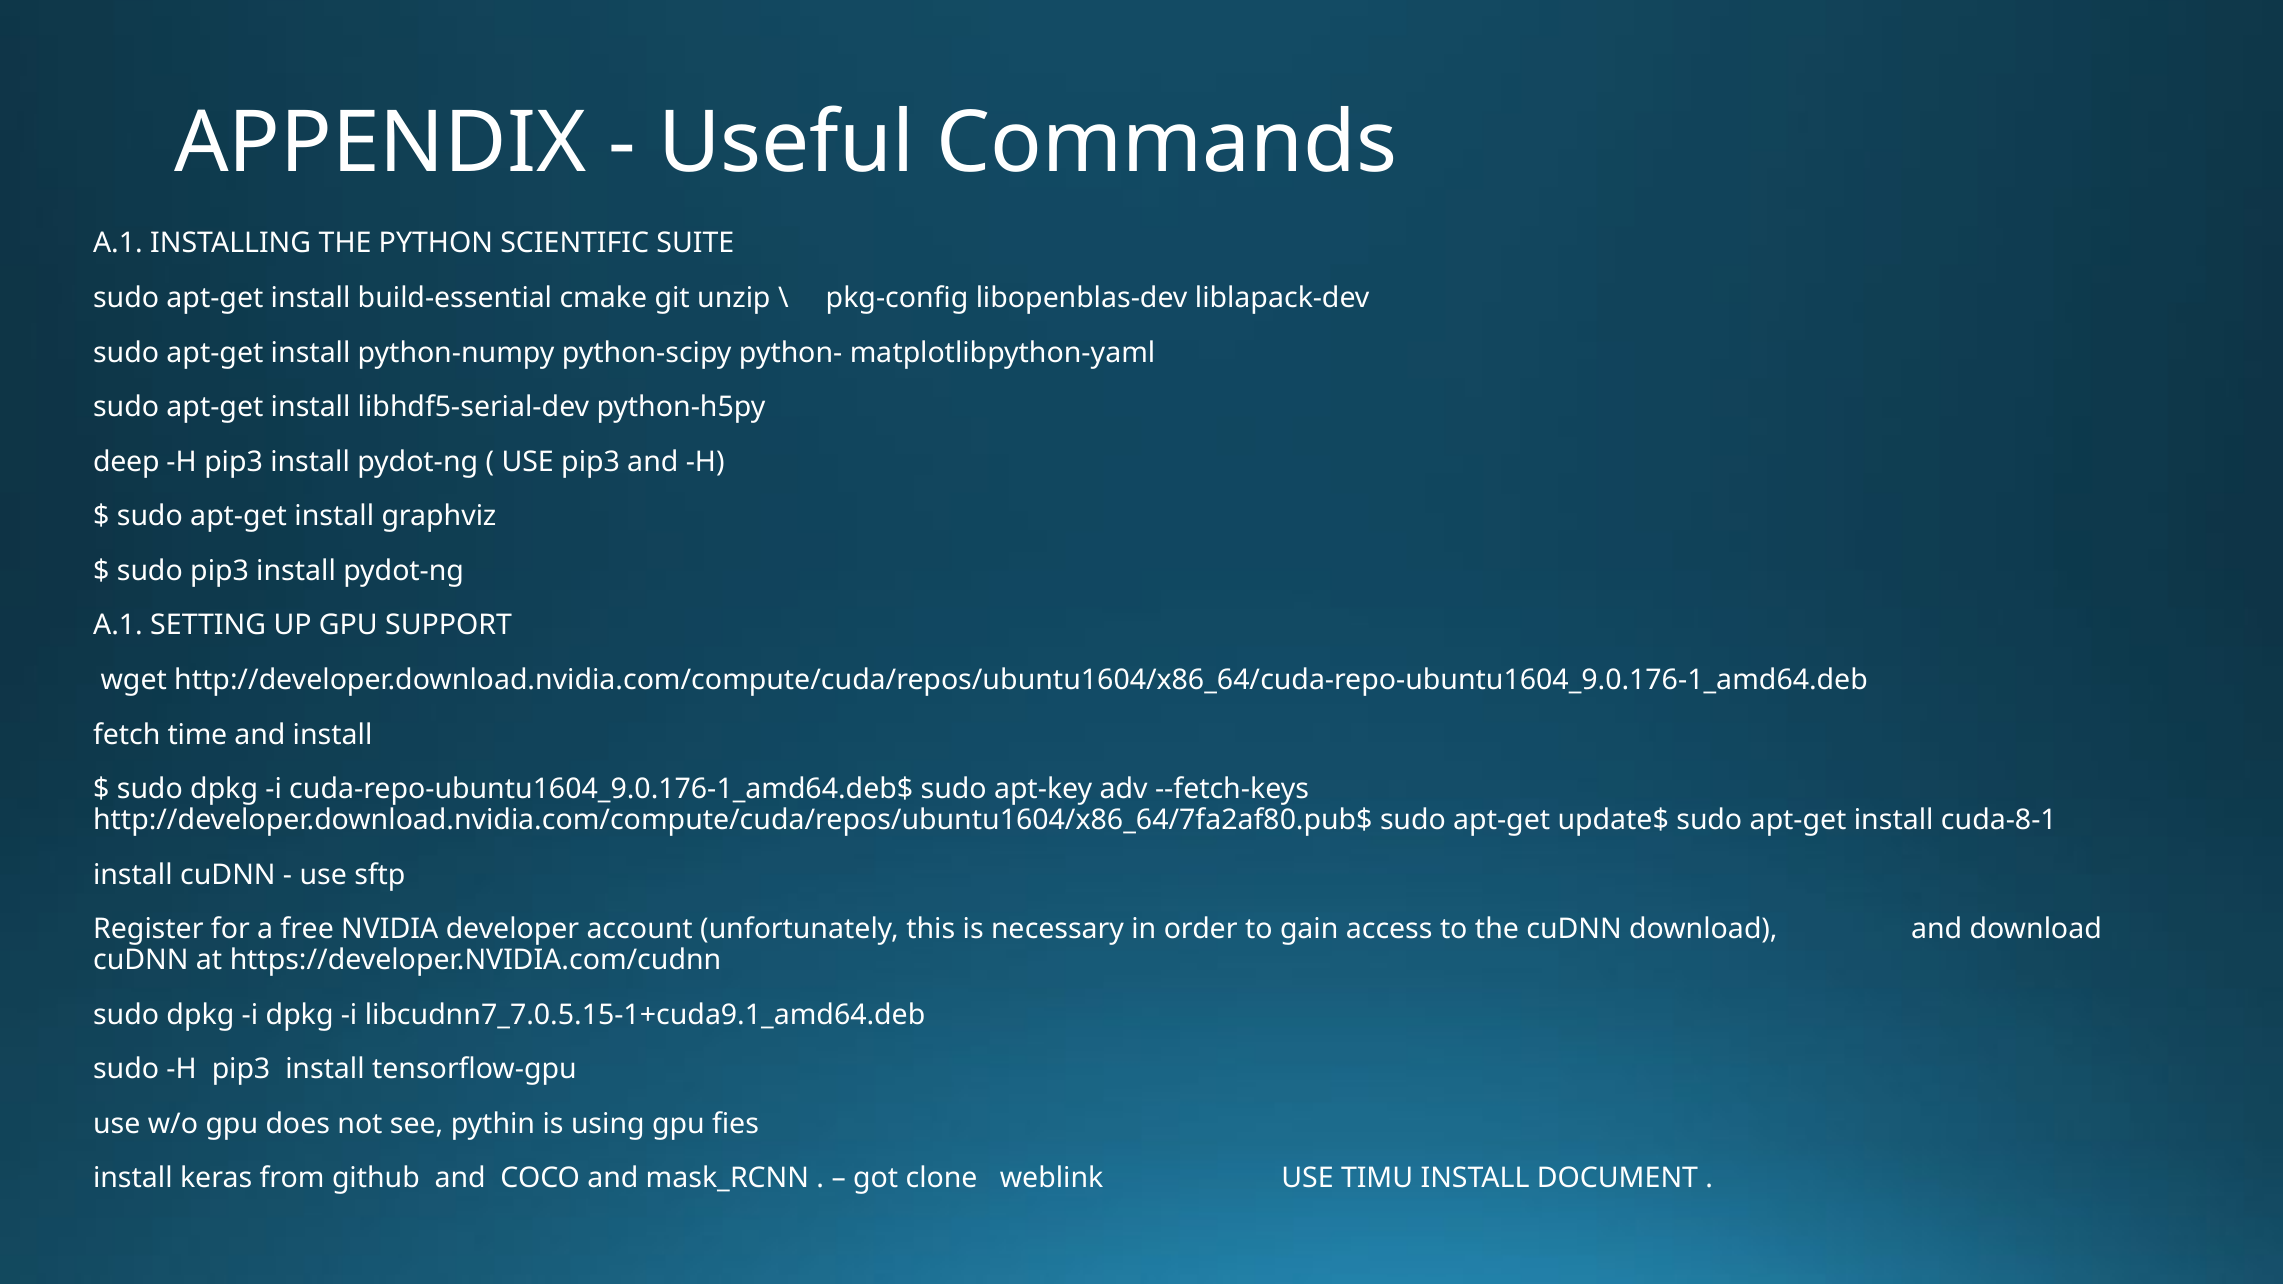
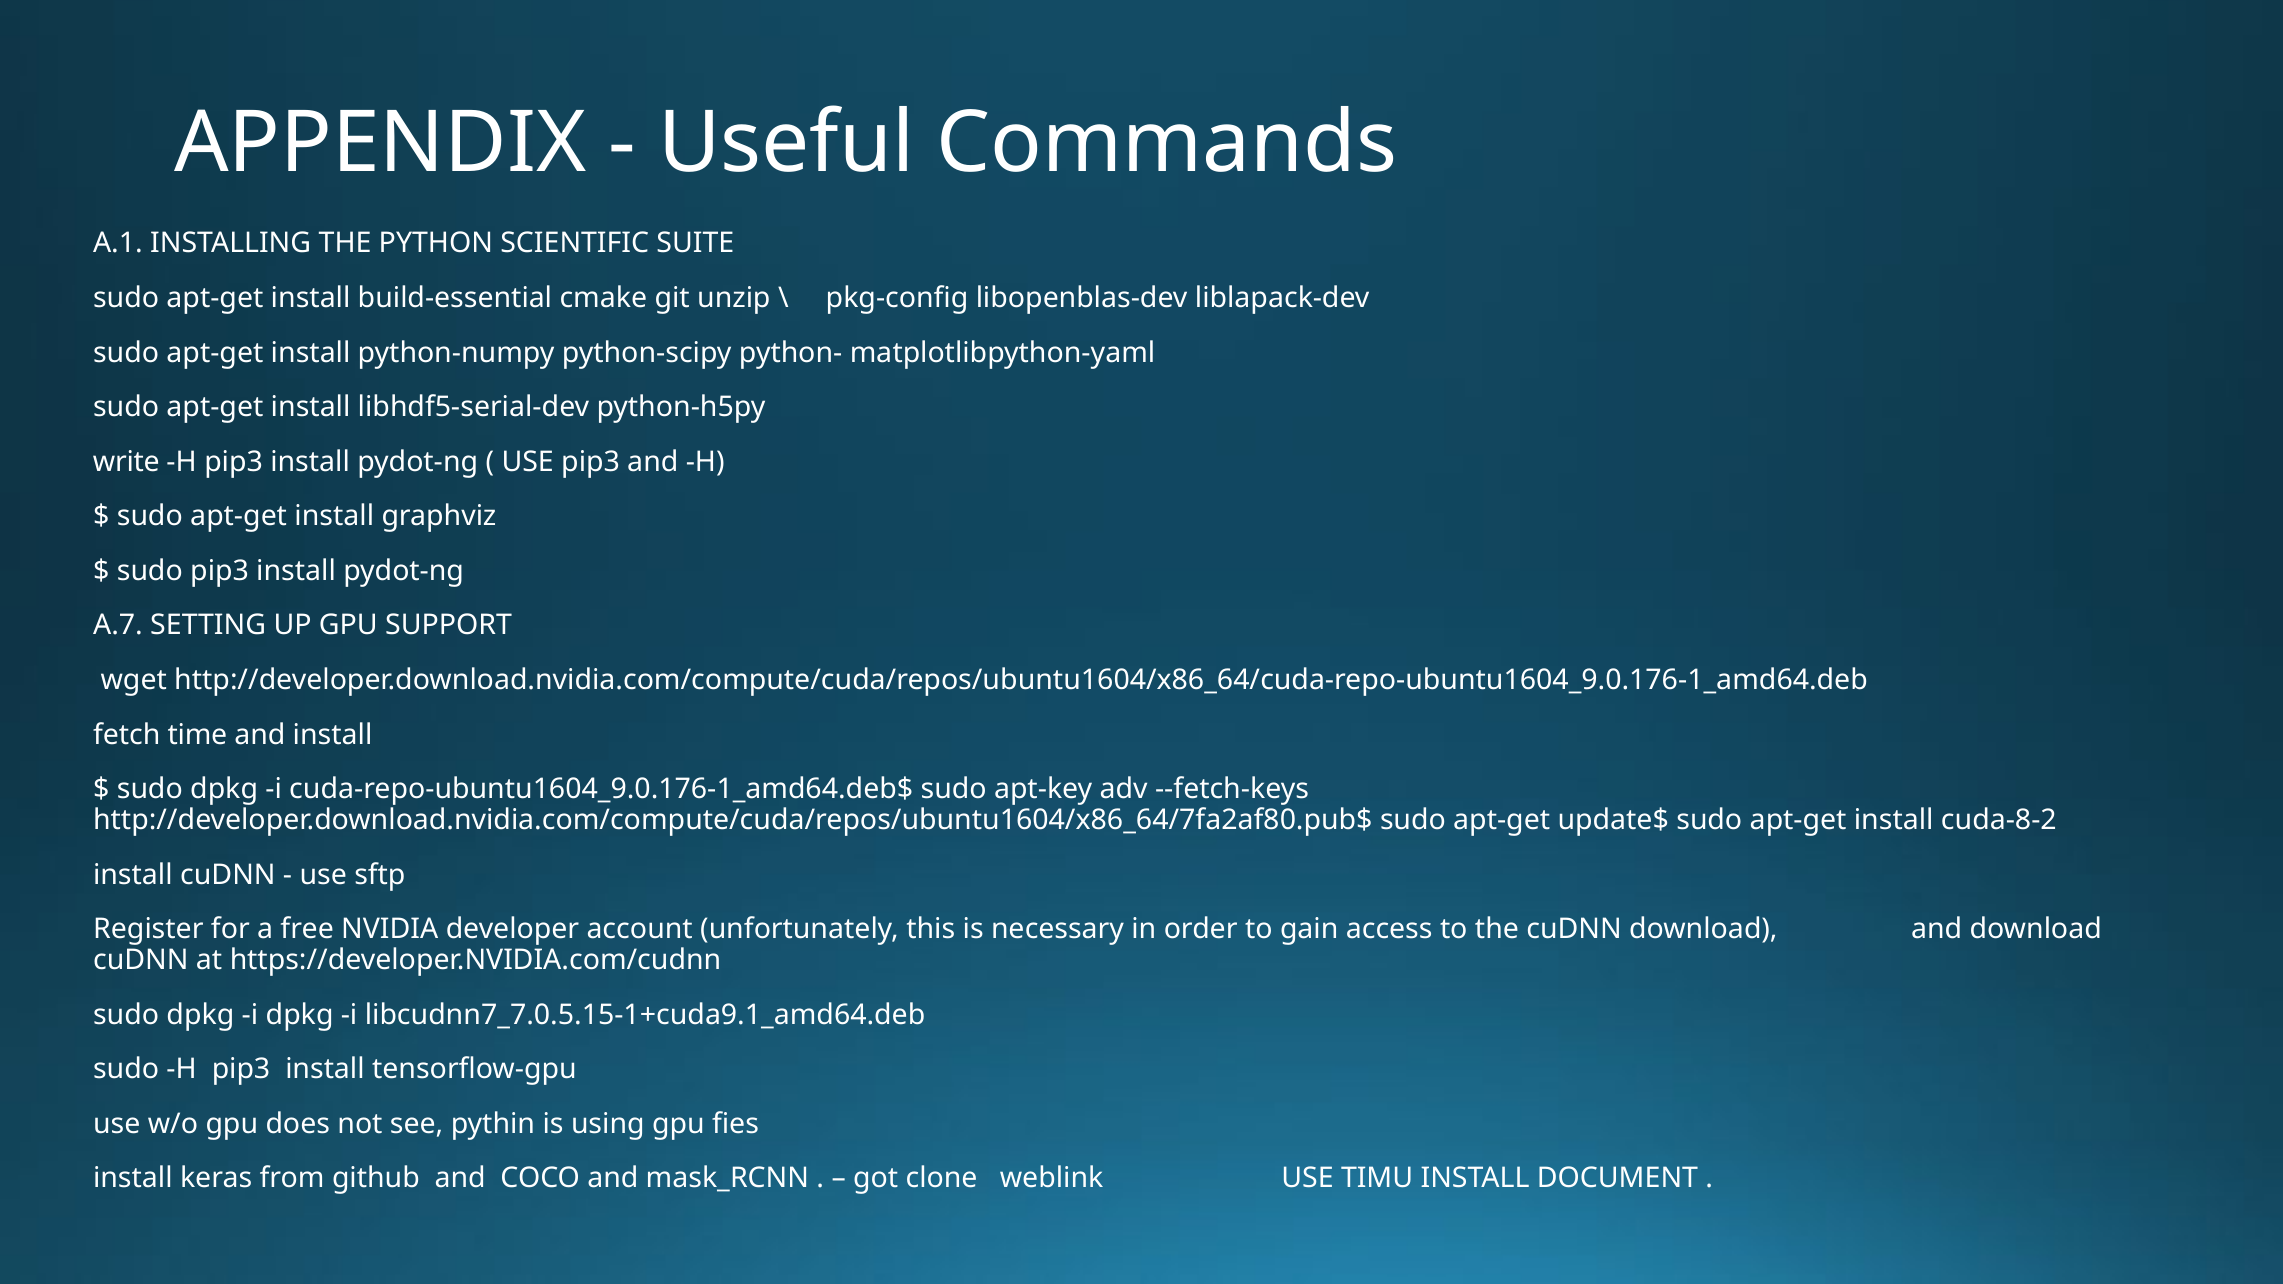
deep: deep -> write (126, 462)
A.1: A.1 -> A.7 (118, 626)
cuda-8-1: cuda-8-1 -> cuda-8-2 (1999, 820)
